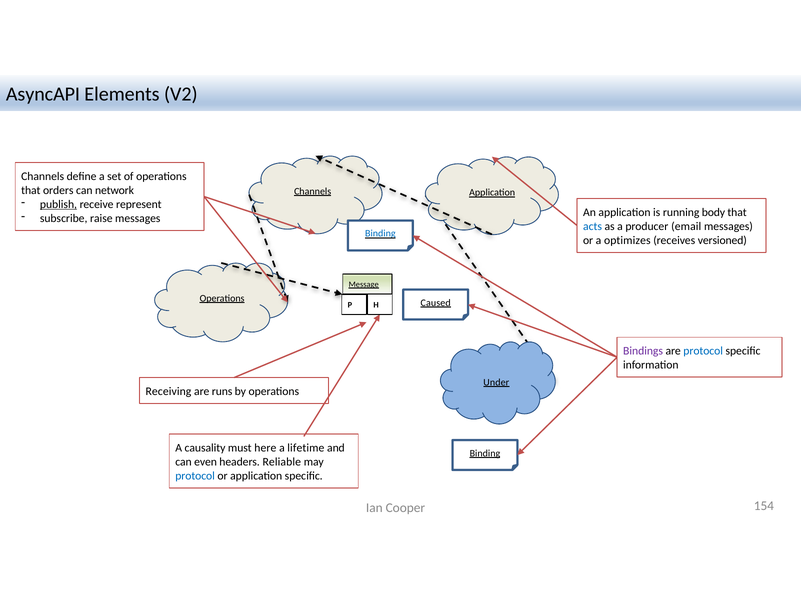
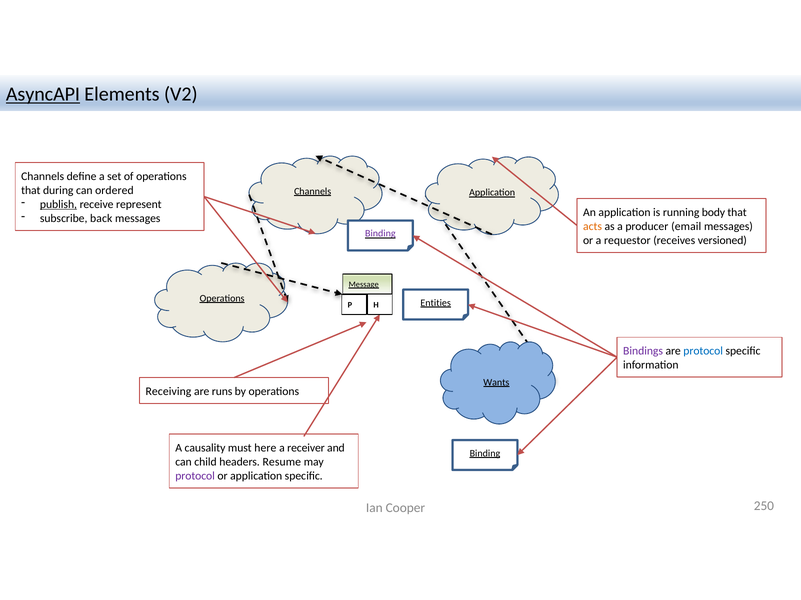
AsyncAPI underline: none -> present (43, 94)
orders: orders -> during (58, 191)
network: network -> ordered (114, 191)
raise: raise -> back (101, 219)
acts colour: blue -> orange (593, 227)
Binding colour: blue -> purple (380, 234)
optimizes: optimizes -> requestor (627, 241)
Caused: Caused -> Entities (436, 303)
Under: Under -> Wants (496, 383)
lifetime: lifetime -> receiver (306, 448)
even: even -> child (206, 462)
Reliable: Reliable -> Resume (282, 462)
protocol colour: blue -> purple (195, 476)
154: 154 -> 250 (764, 507)
